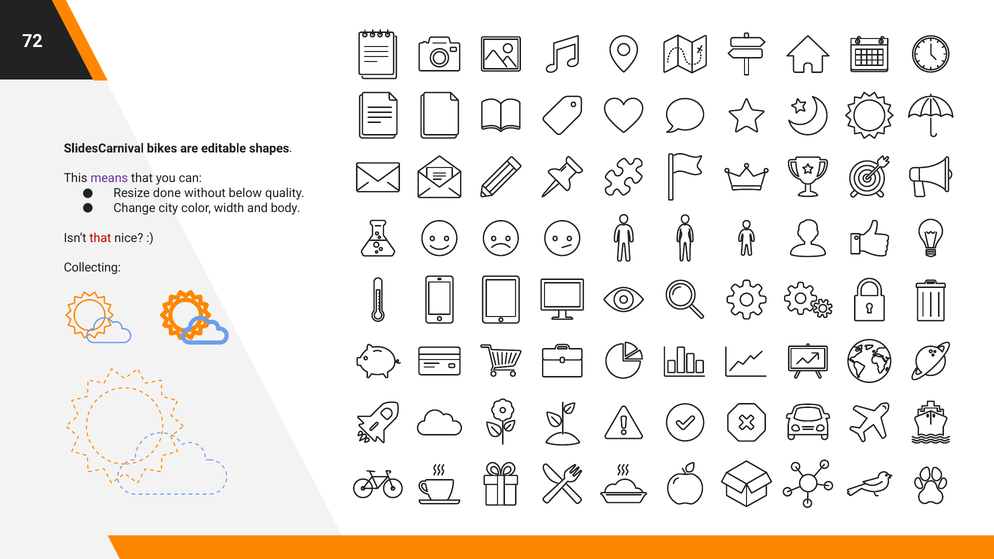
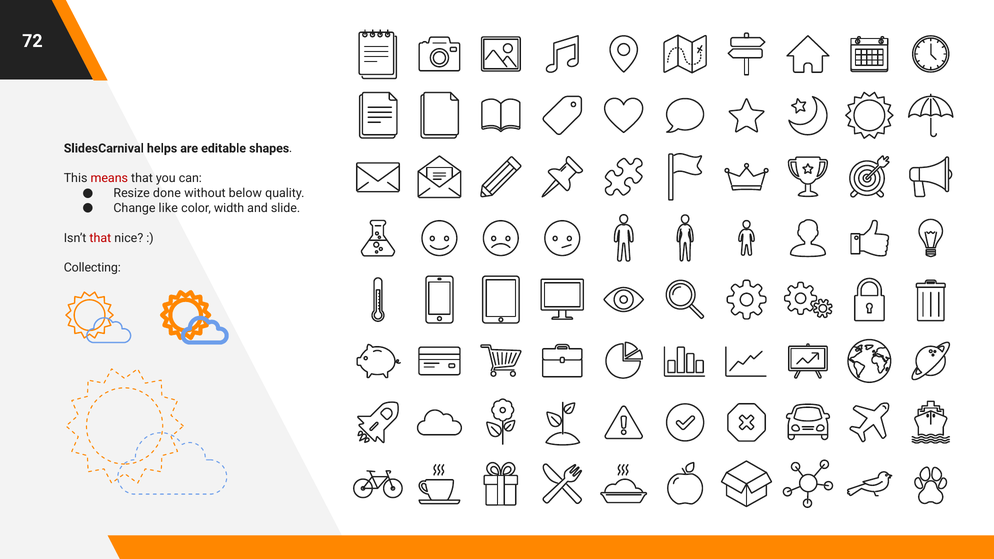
bikes: bikes -> helps (162, 148)
means colour: purple -> red (109, 178)
city: city -> like (168, 208)
body: body -> slide (286, 208)
